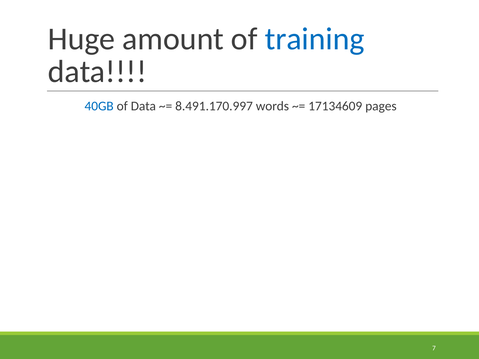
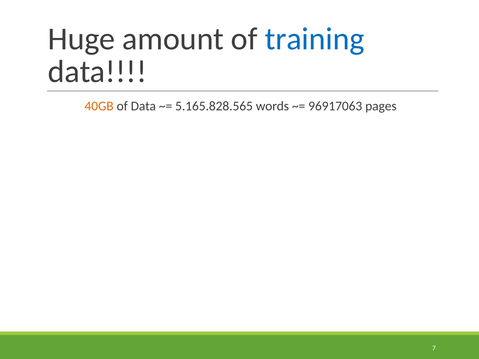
40GB colour: blue -> orange (99, 106)
8.491.170.997: 8.491.170.997 -> 5.165.828.565 (214, 106)
17134609: 17134609 -> 96917063 (335, 106)
